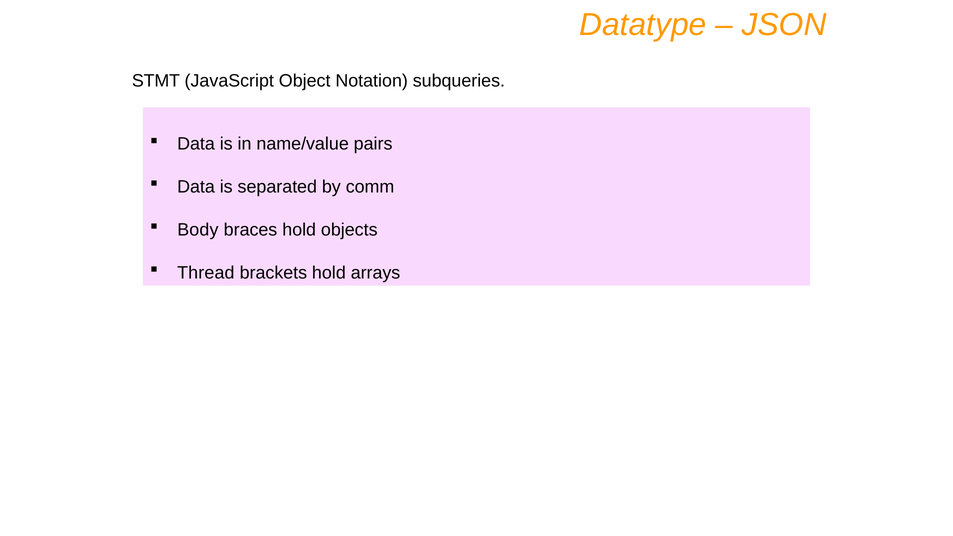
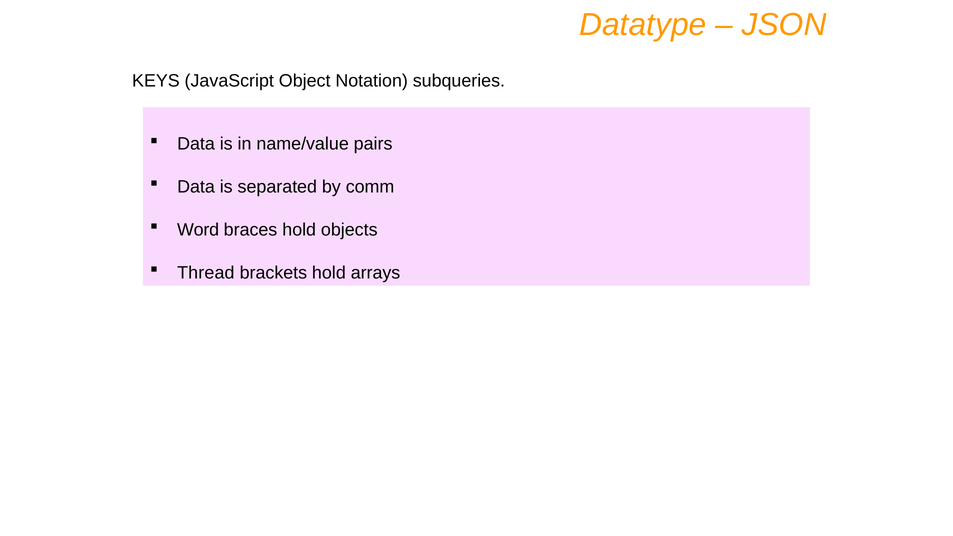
STMT: STMT -> KEYS (156, 81)
Body: Body -> Word (198, 230)
